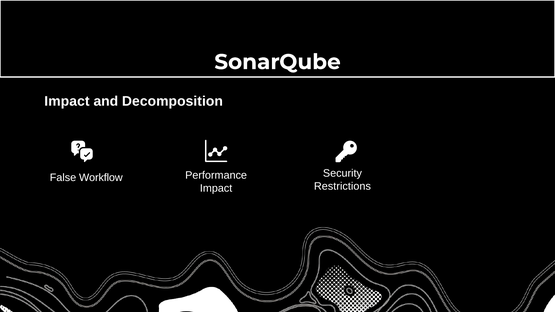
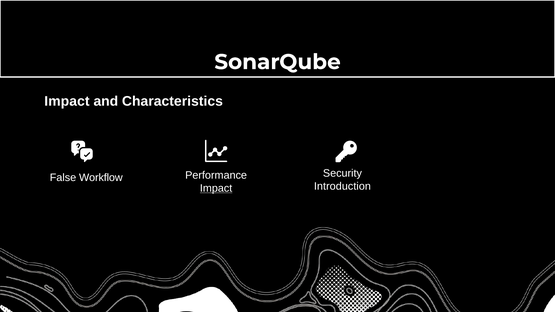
Decomposition: Decomposition -> Characteristics (172, 101)
Restrictions: Restrictions -> Introduction (342, 186)
Impact underline: none -> present (216, 188)
